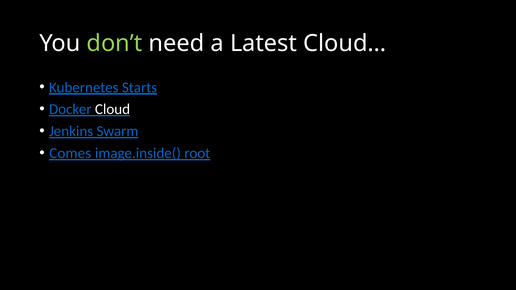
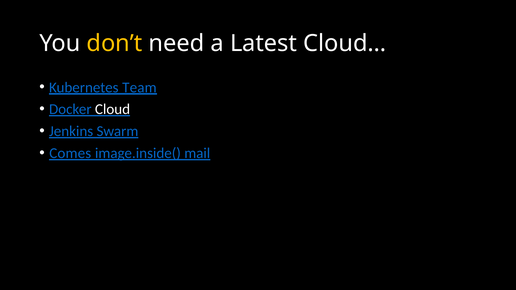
don’t colour: light green -> yellow (115, 43)
Starts: Starts -> Team (139, 87)
root: root -> mail (197, 153)
